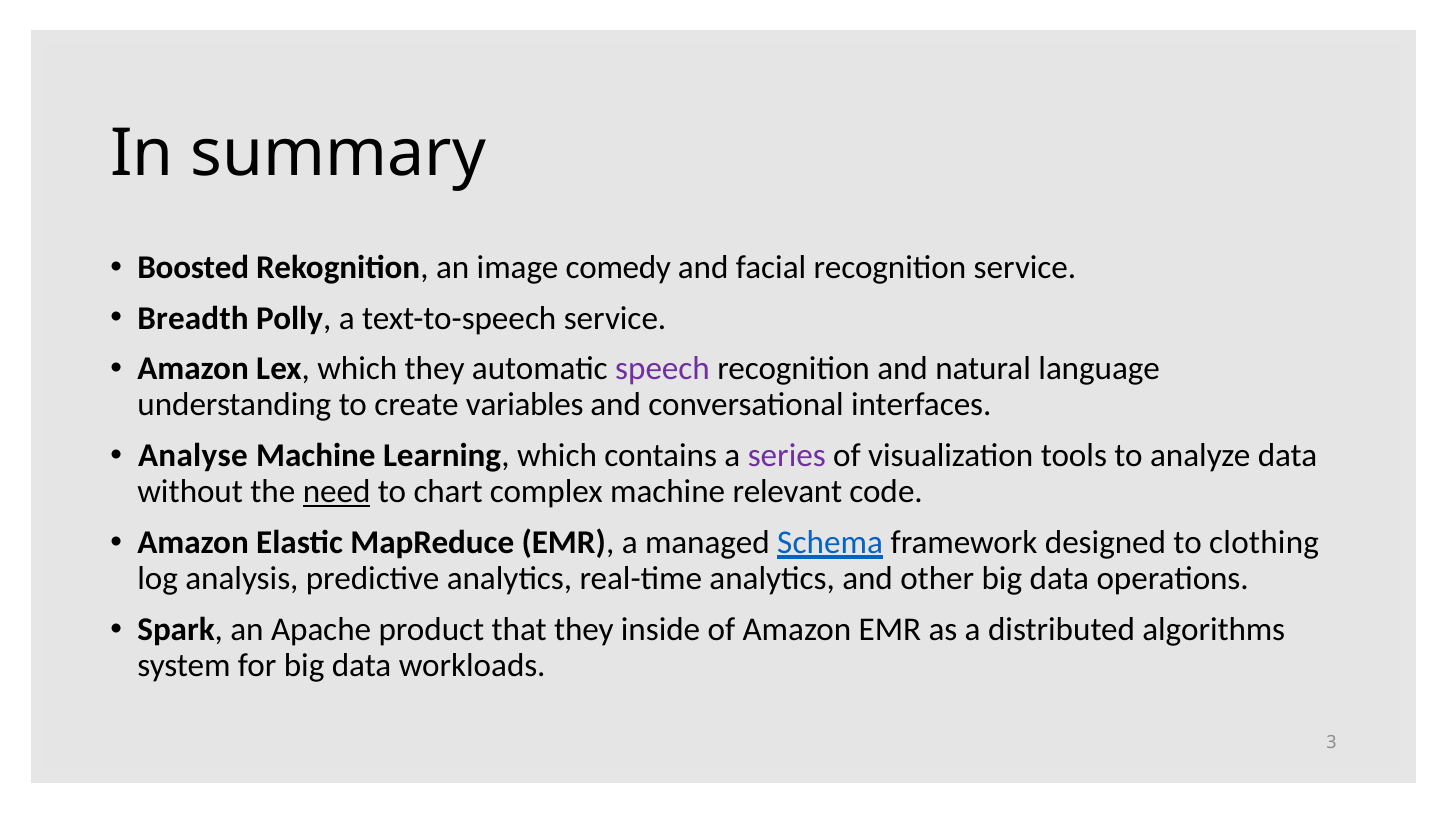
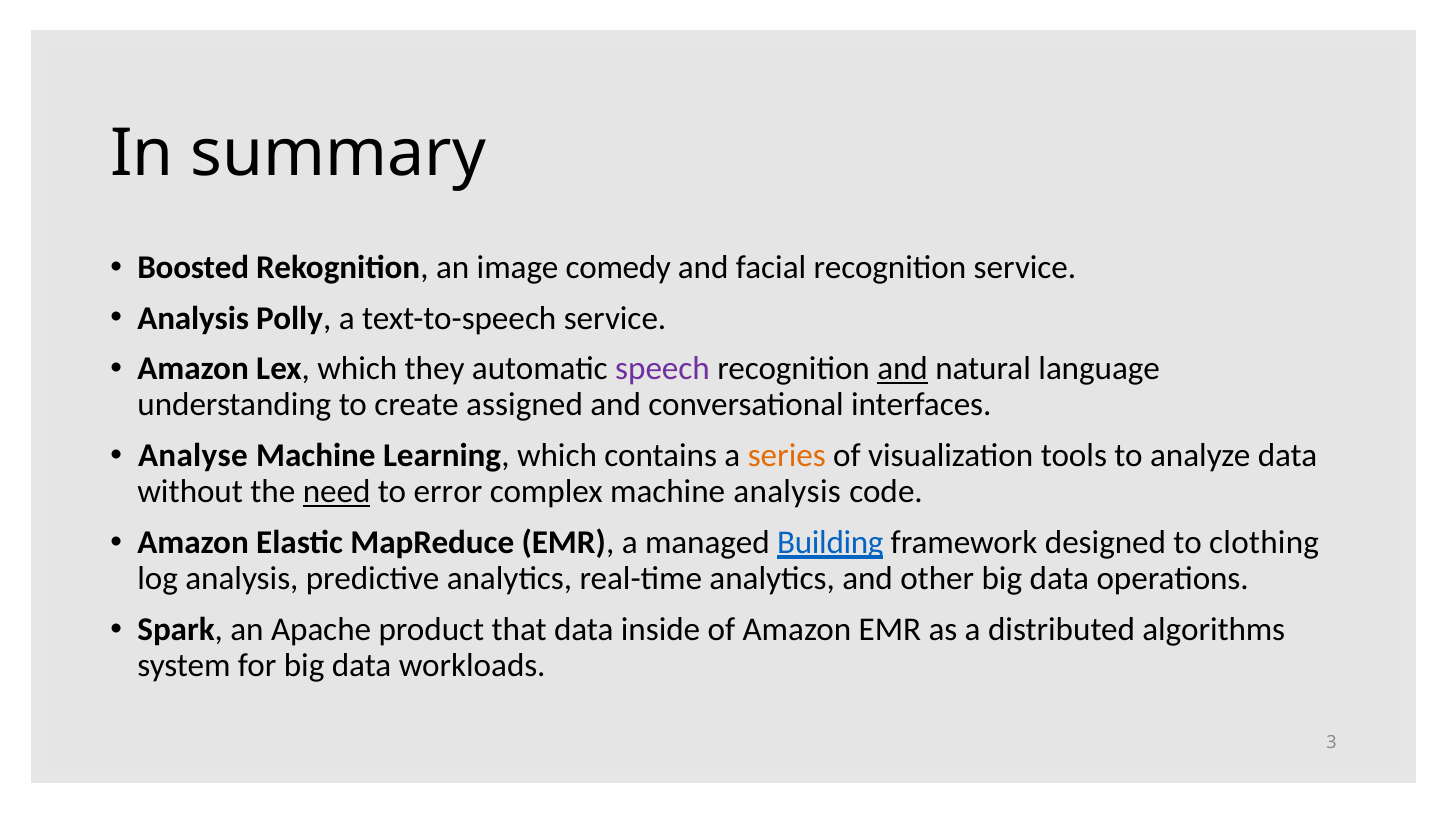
Breadth: Breadth -> Analysis (193, 318)
and underline: none -> present (903, 369)
variables: variables -> assigned (525, 405)
series colour: purple -> orange (787, 456)
chart: chart -> error (448, 491)
machine relevant: relevant -> analysis (787, 491)
Schema: Schema -> Building (830, 543)
that they: they -> data (584, 629)
